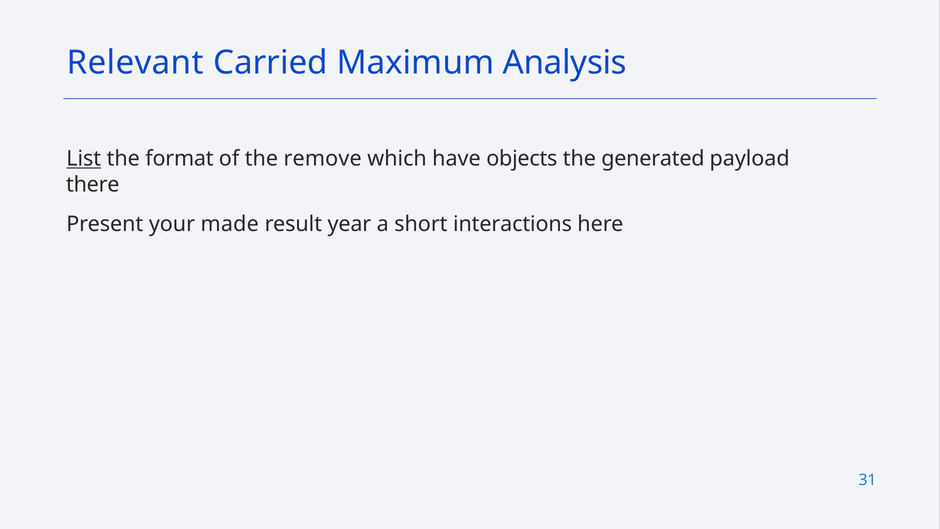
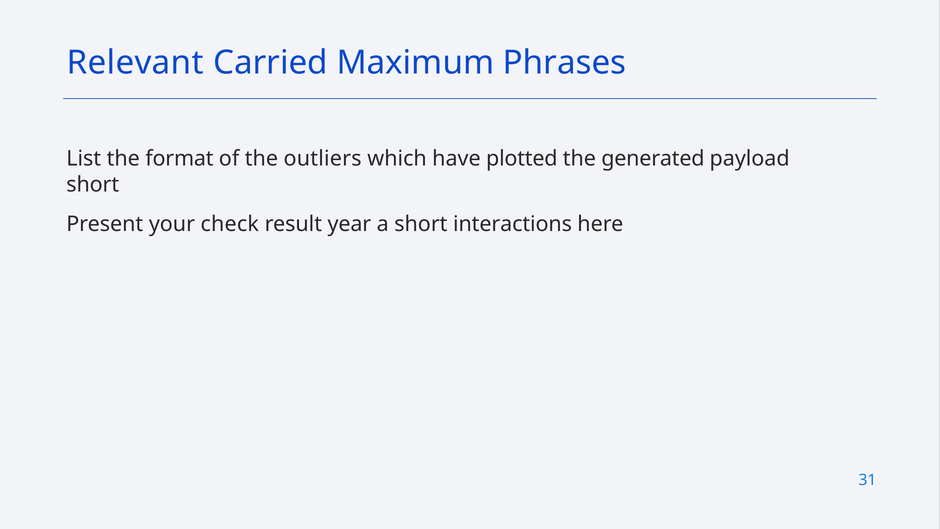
Analysis: Analysis -> Phrases (565, 63)
List underline: present -> none (84, 159)
remove: remove -> outliers (323, 159)
objects: objects -> plotted (522, 159)
there: there -> short (93, 184)
made: made -> check (230, 224)
